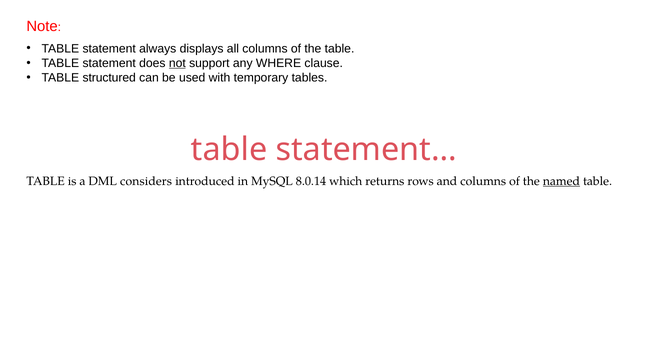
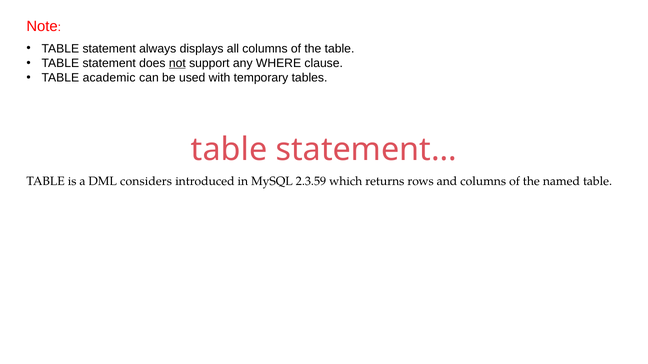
structured: structured -> academic (109, 78)
8.0.14: 8.0.14 -> 2.3.59 (311, 181)
named underline: present -> none (561, 181)
